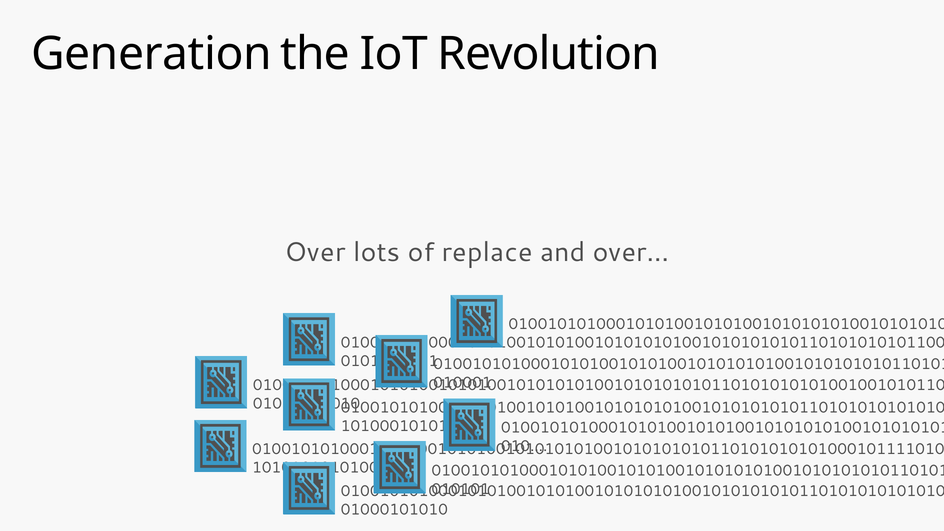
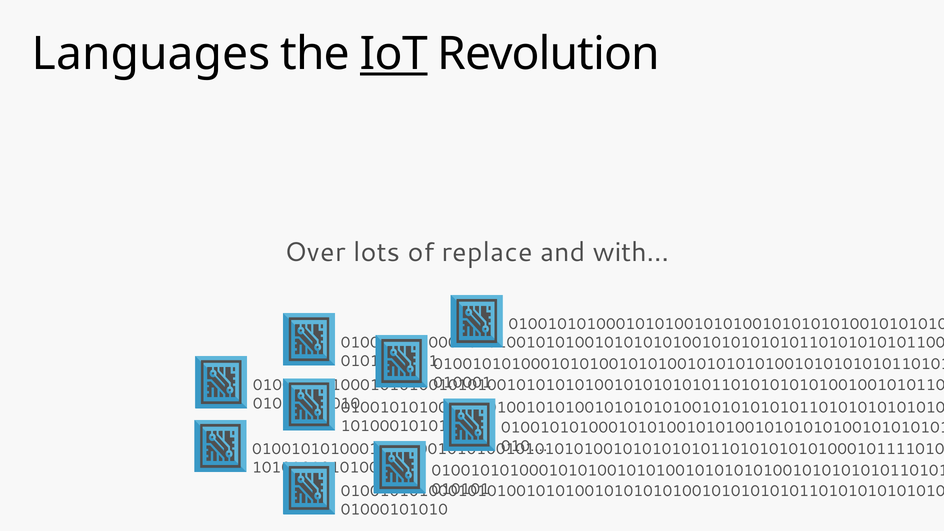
Generation: Generation -> Languages (151, 54)
IoT underline: none -> present (394, 54)
over…: over… -> with… (631, 252)
